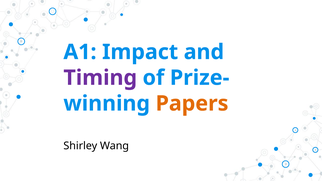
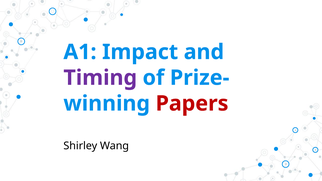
Papers colour: orange -> red (192, 104)
